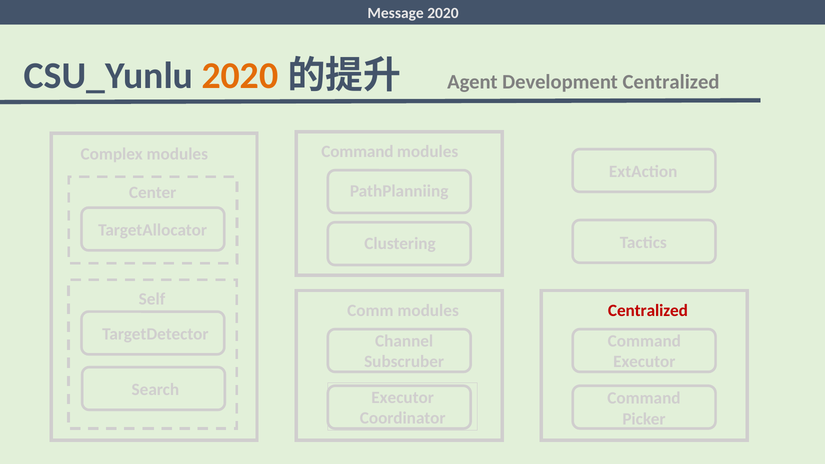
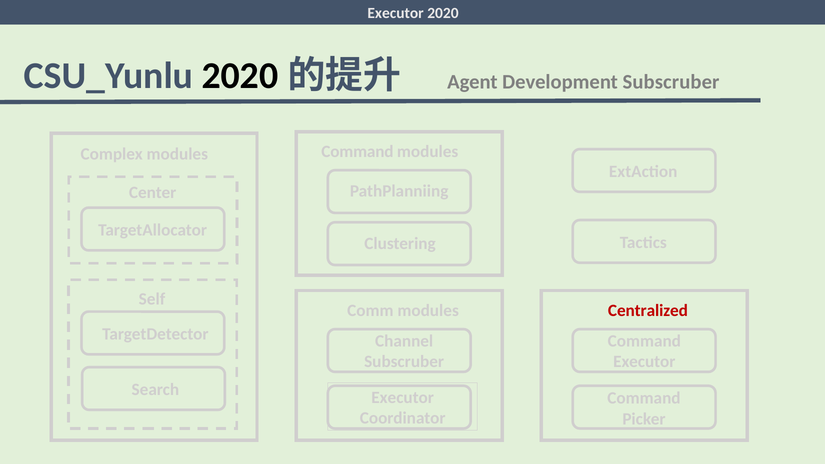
Message: Message -> Executor (396, 13)
2020 colour: orange -> black (240, 76)
Development Centralized: Centralized -> Subscruber (671, 82)
